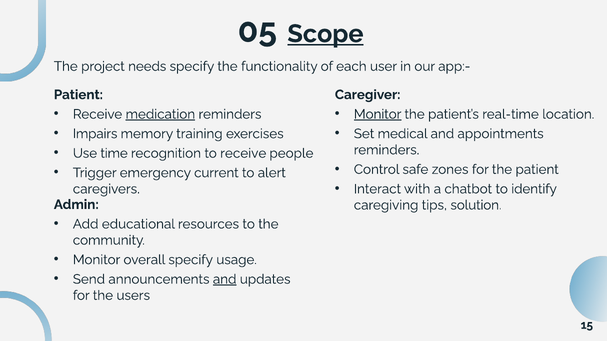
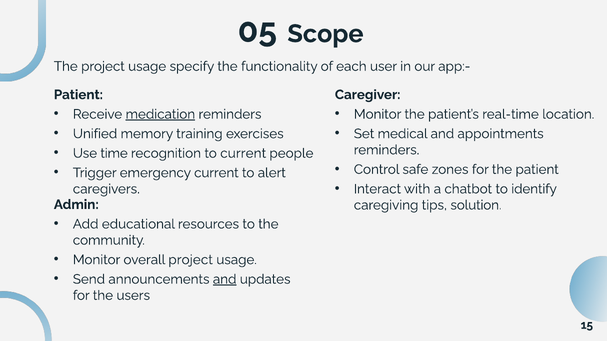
Scope underline: present -> none (325, 34)
The project needs: needs -> usage (147, 66)
Monitor underline: present -> none (378, 114)
Impairs: Impairs -> Unified (95, 134)
to receive: receive -> current (243, 153)
overall specify: specify -> project (191, 260)
